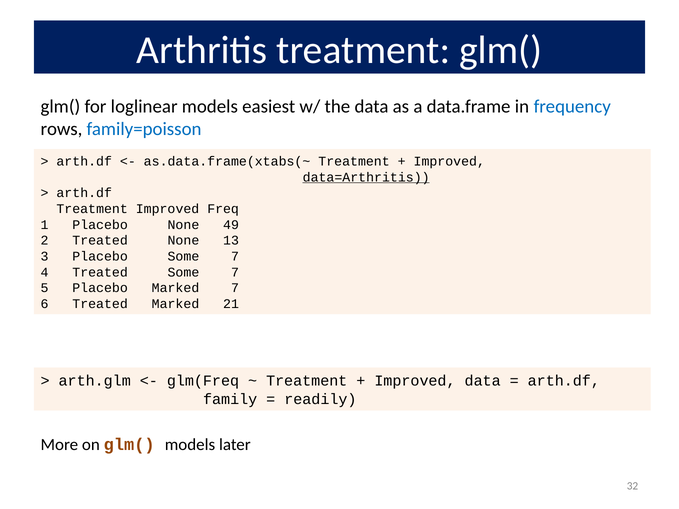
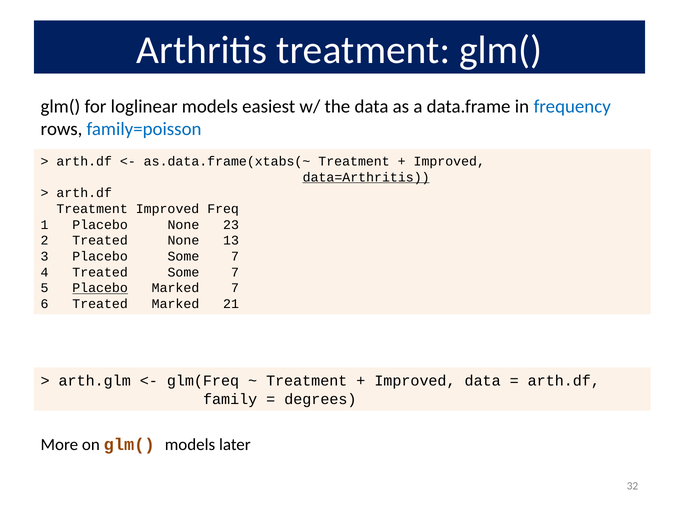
49: 49 -> 23 (231, 225)
Placebo underline: none -> present (100, 288)
readily: readily -> degrees (320, 399)
